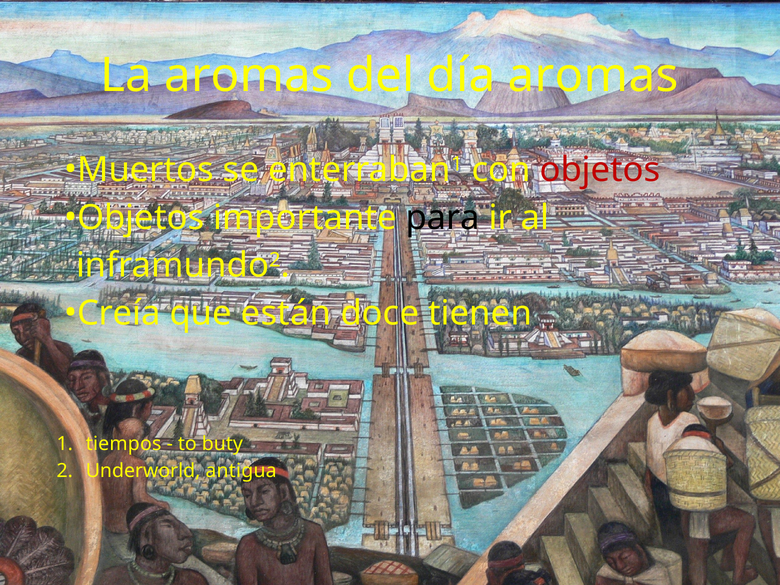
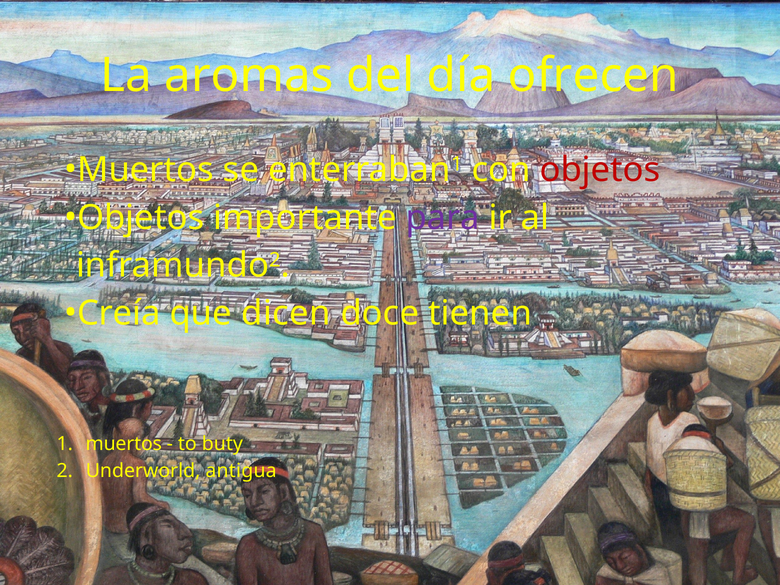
día aromas: aromas -> ofrecen (593, 76)
para colour: black -> purple (443, 218)
están: están -> dicen (286, 313)
tiempos: tiempos -> muertos (124, 444)
